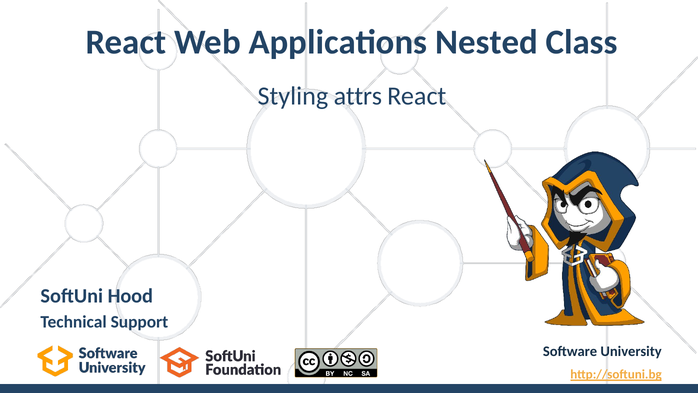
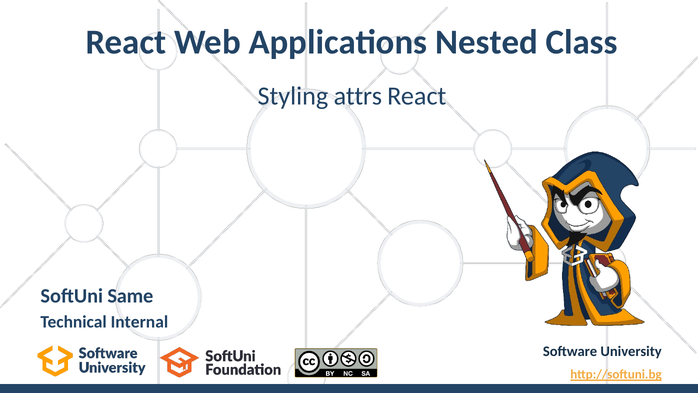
Hood: Hood -> Same (130, 296)
Support: Support -> Internal (139, 322)
